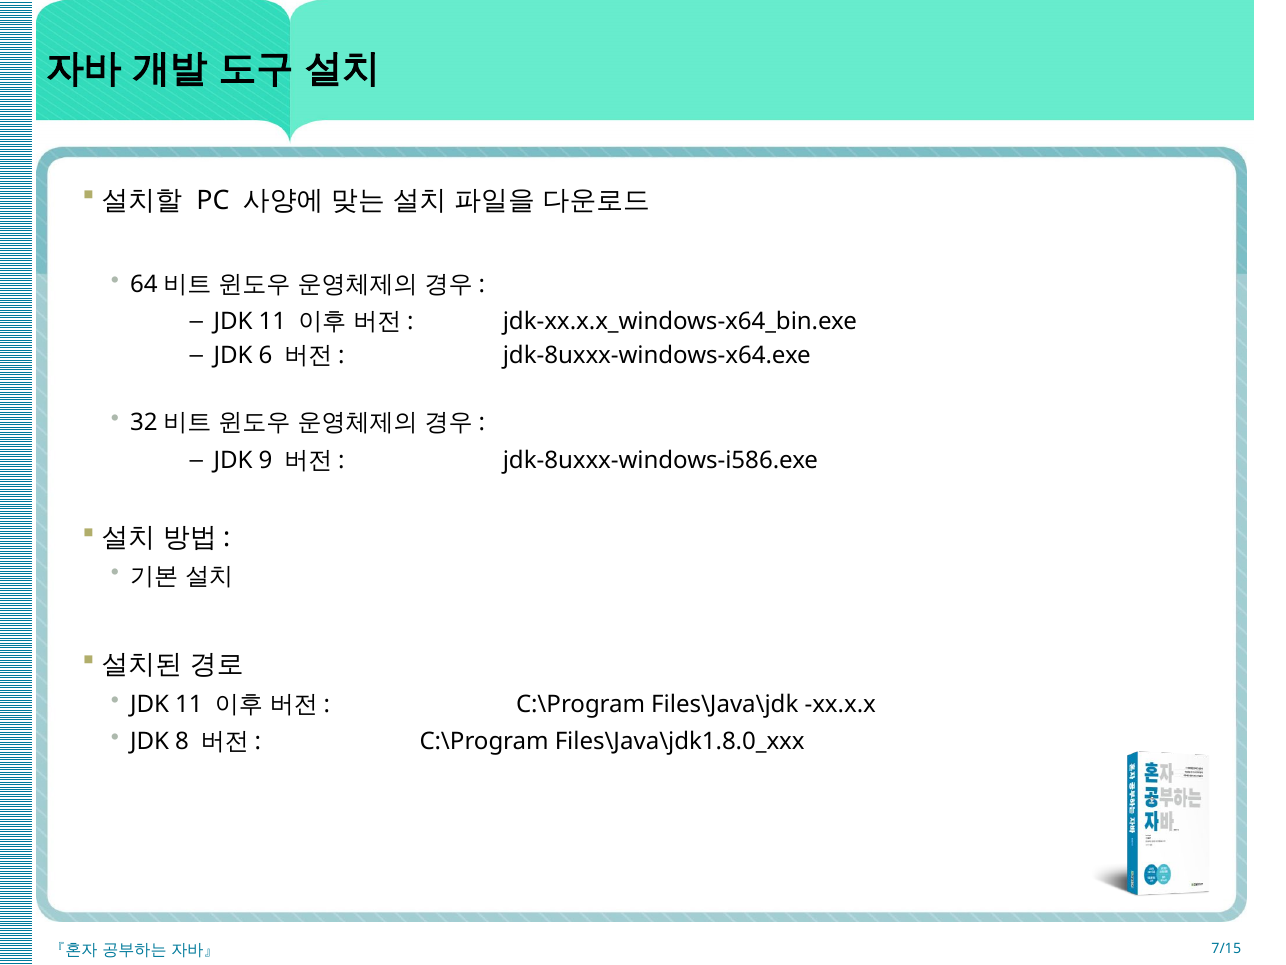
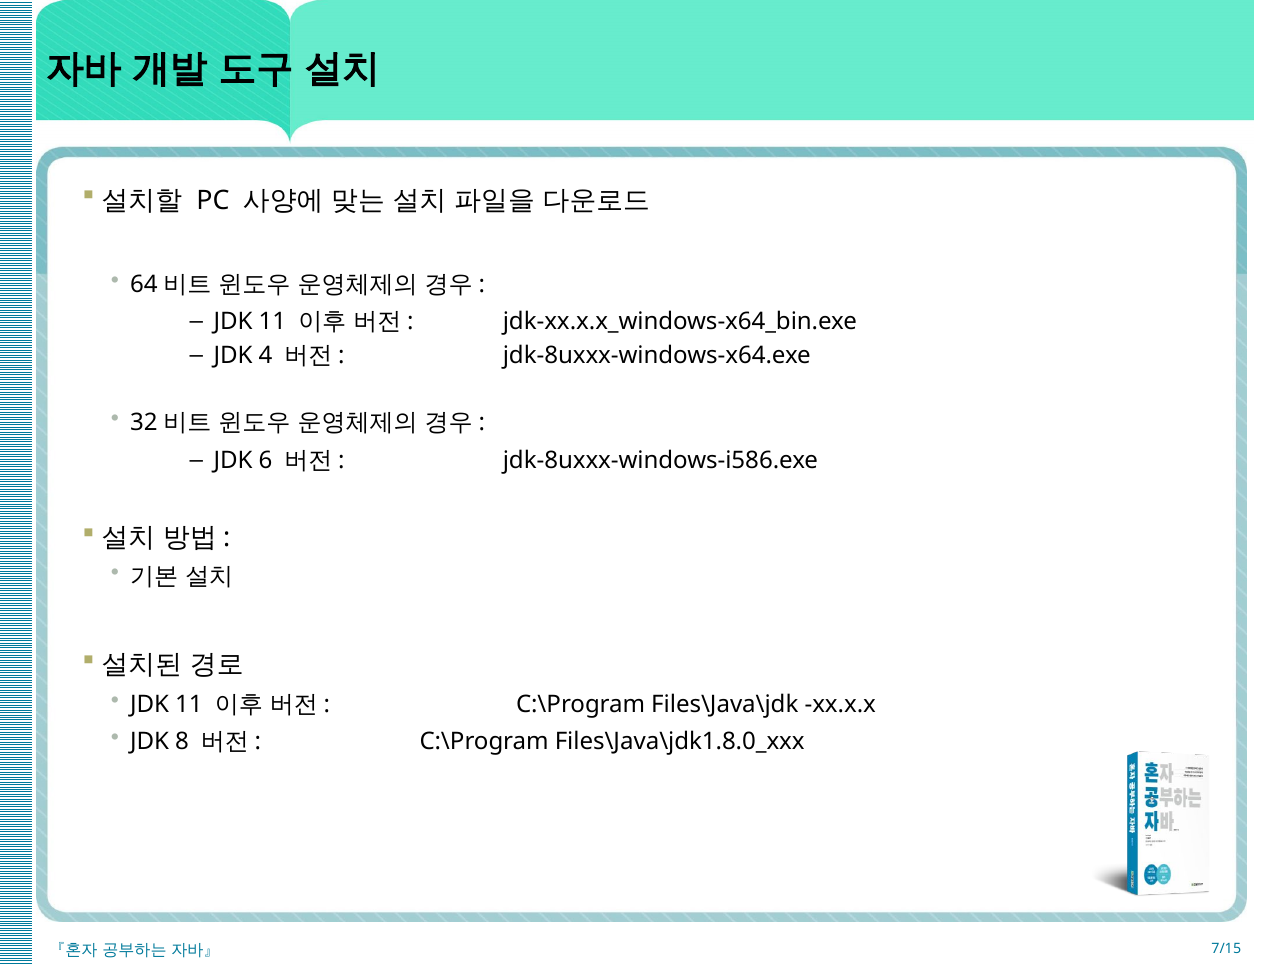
6: 6 -> 4 (265, 355)
9: 9 -> 6 (265, 461)
